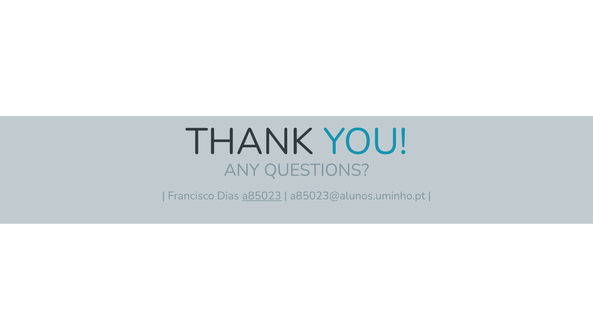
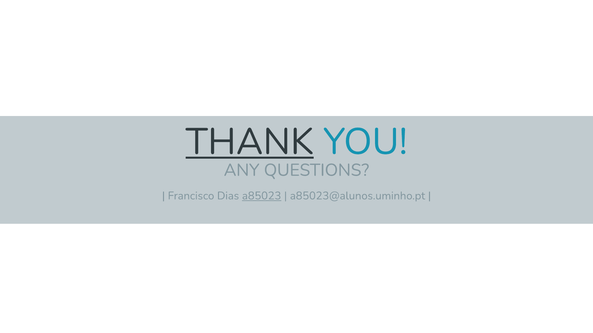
THANK underline: none -> present (250, 142)
